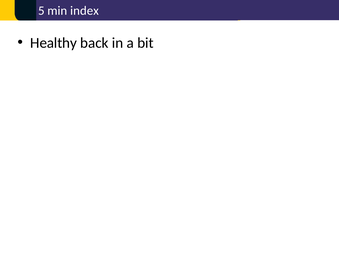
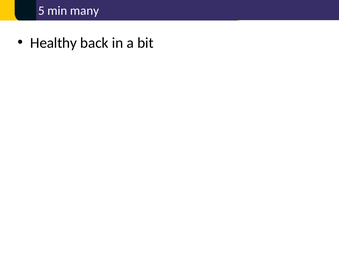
index: index -> many (84, 11)
